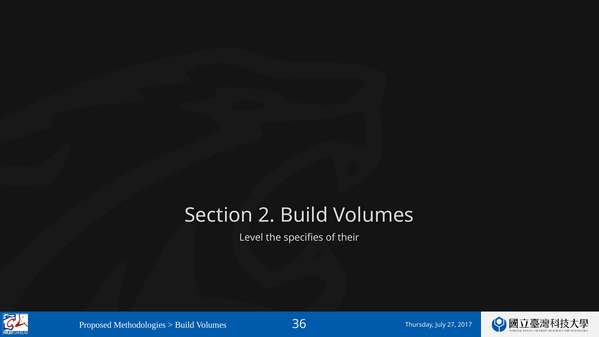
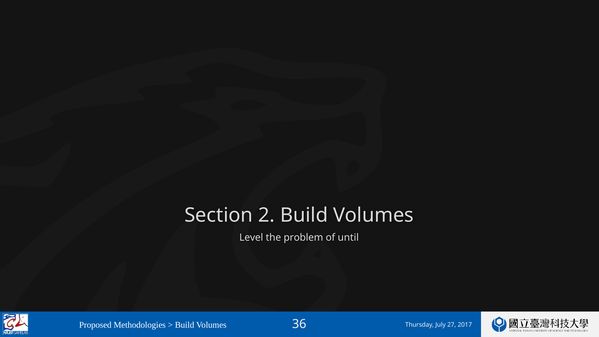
specifies: specifies -> problem (303, 237)
their: their -> until (348, 237)
